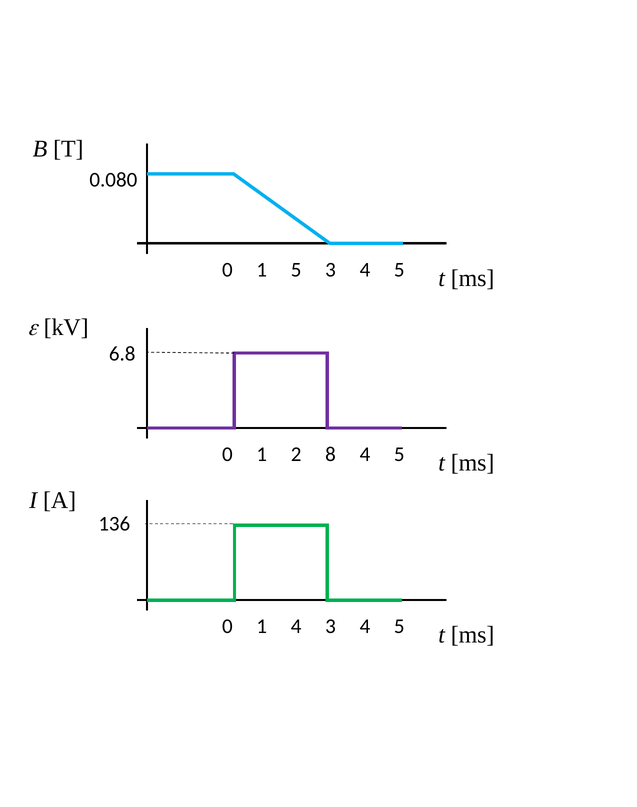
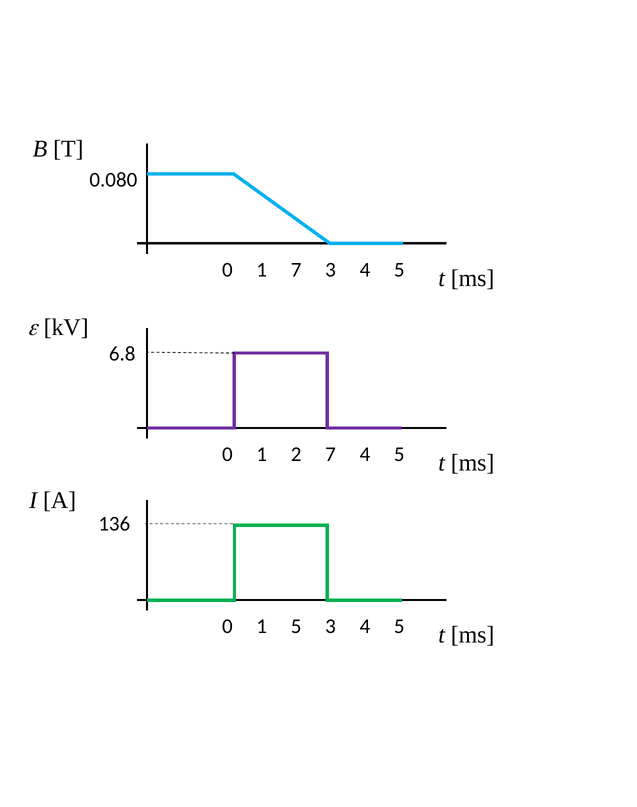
1 5: 5 -> 7 (296, 270)
2 8: 8 -> 7 (330, 454)
1 4: 4 -> 5 (296, 626)
